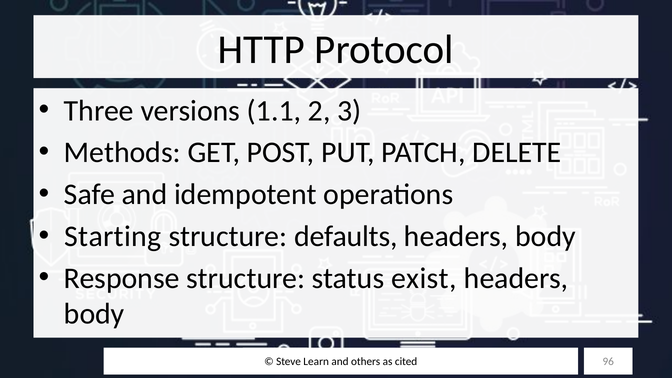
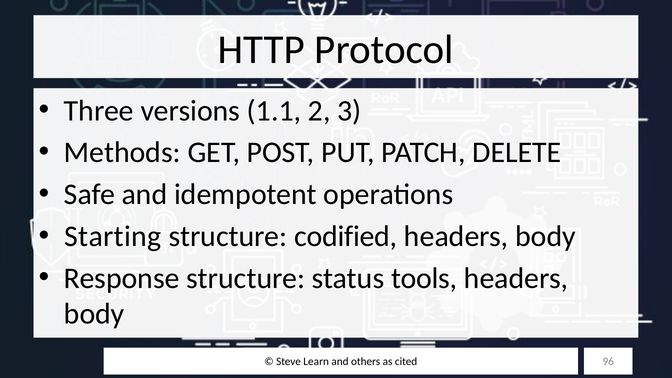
defaults: defaults -> codified (346, 236)
exist: exist -> tools (424, 278)
